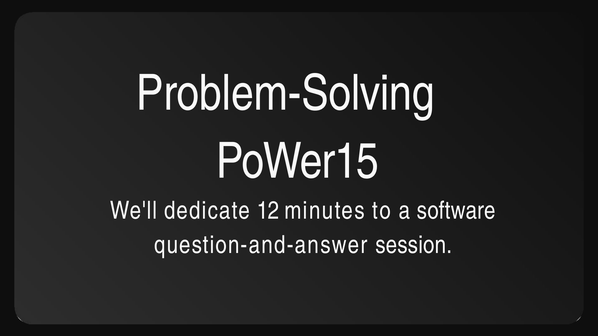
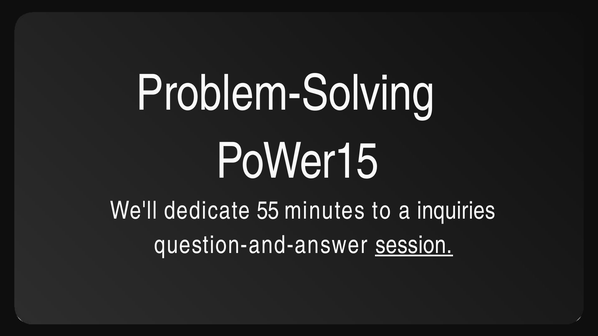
12: 12 -> 55 (268, 211)
software: software -> inquiries (456, 211)
session underline: none -> present (414, 245)
